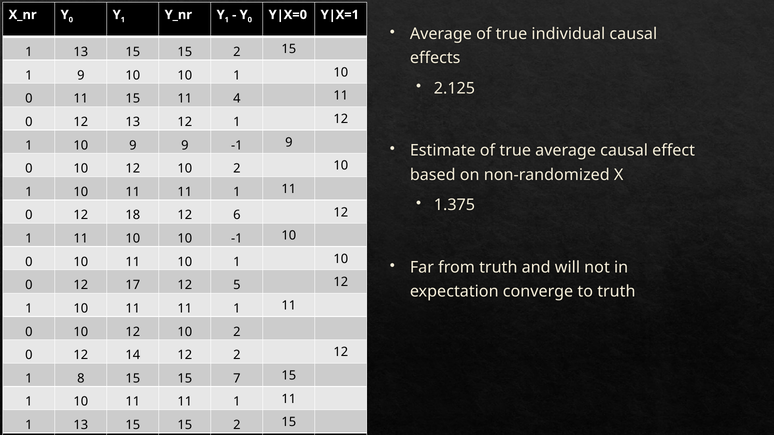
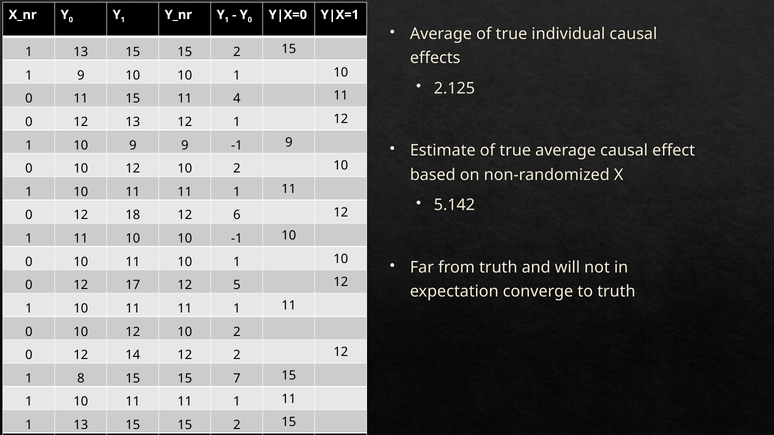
1.375: 1.375 -> 5.142 (454, 205)
